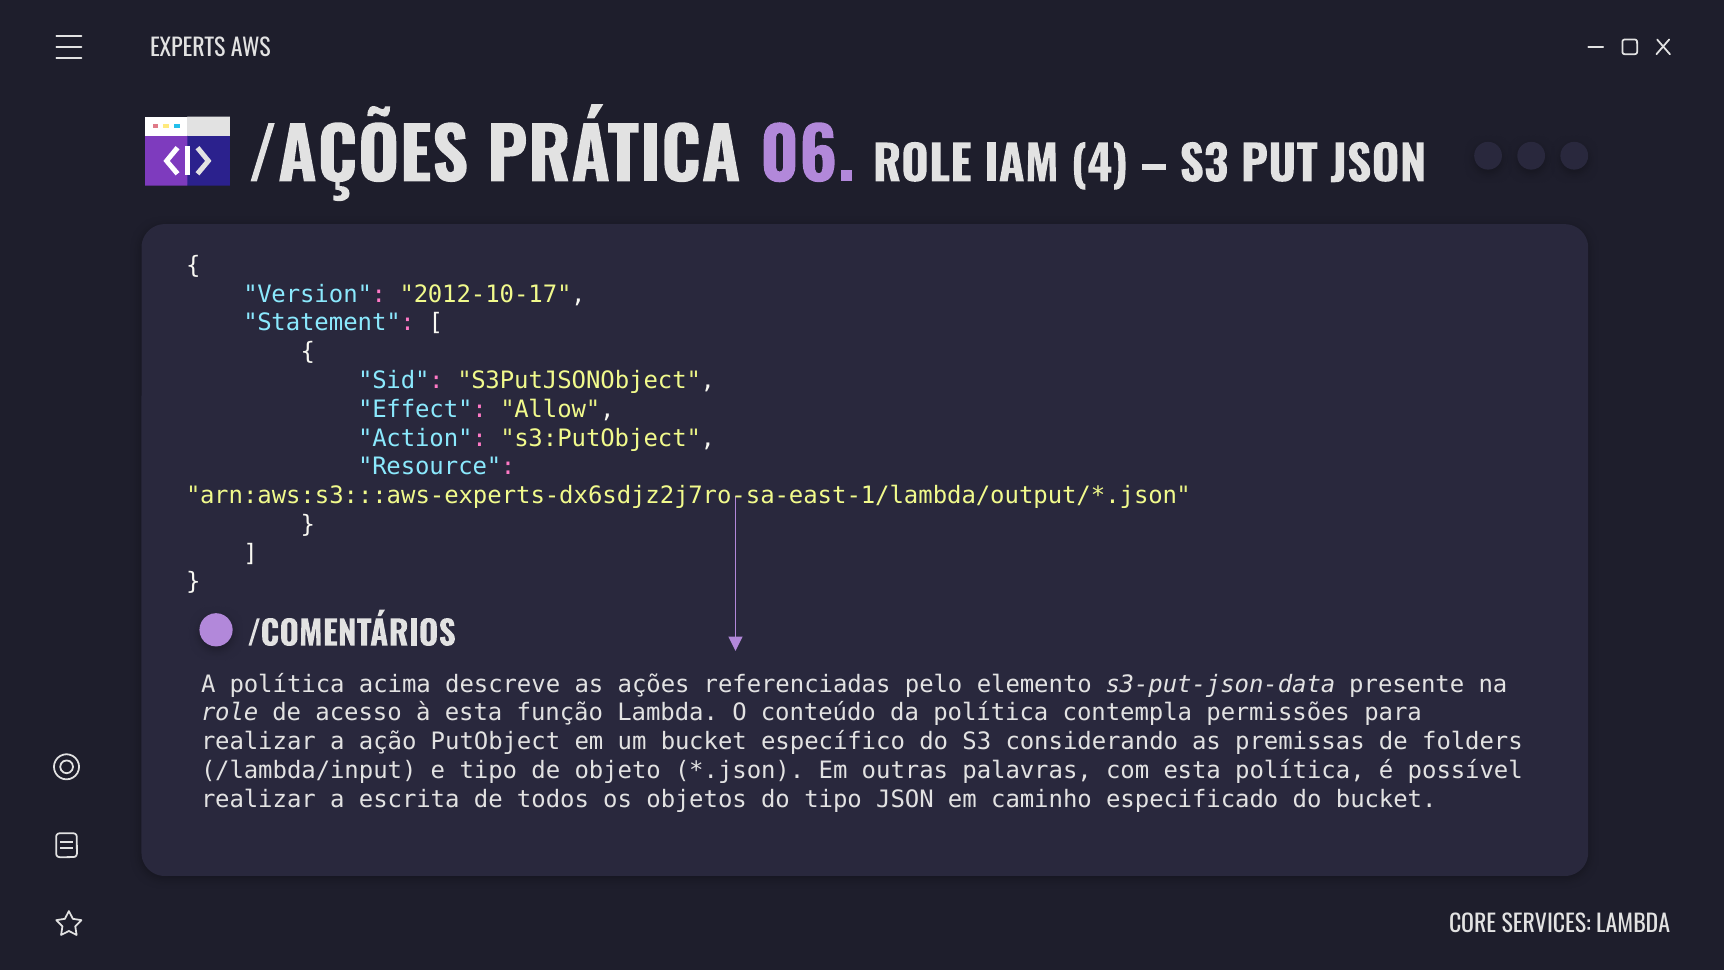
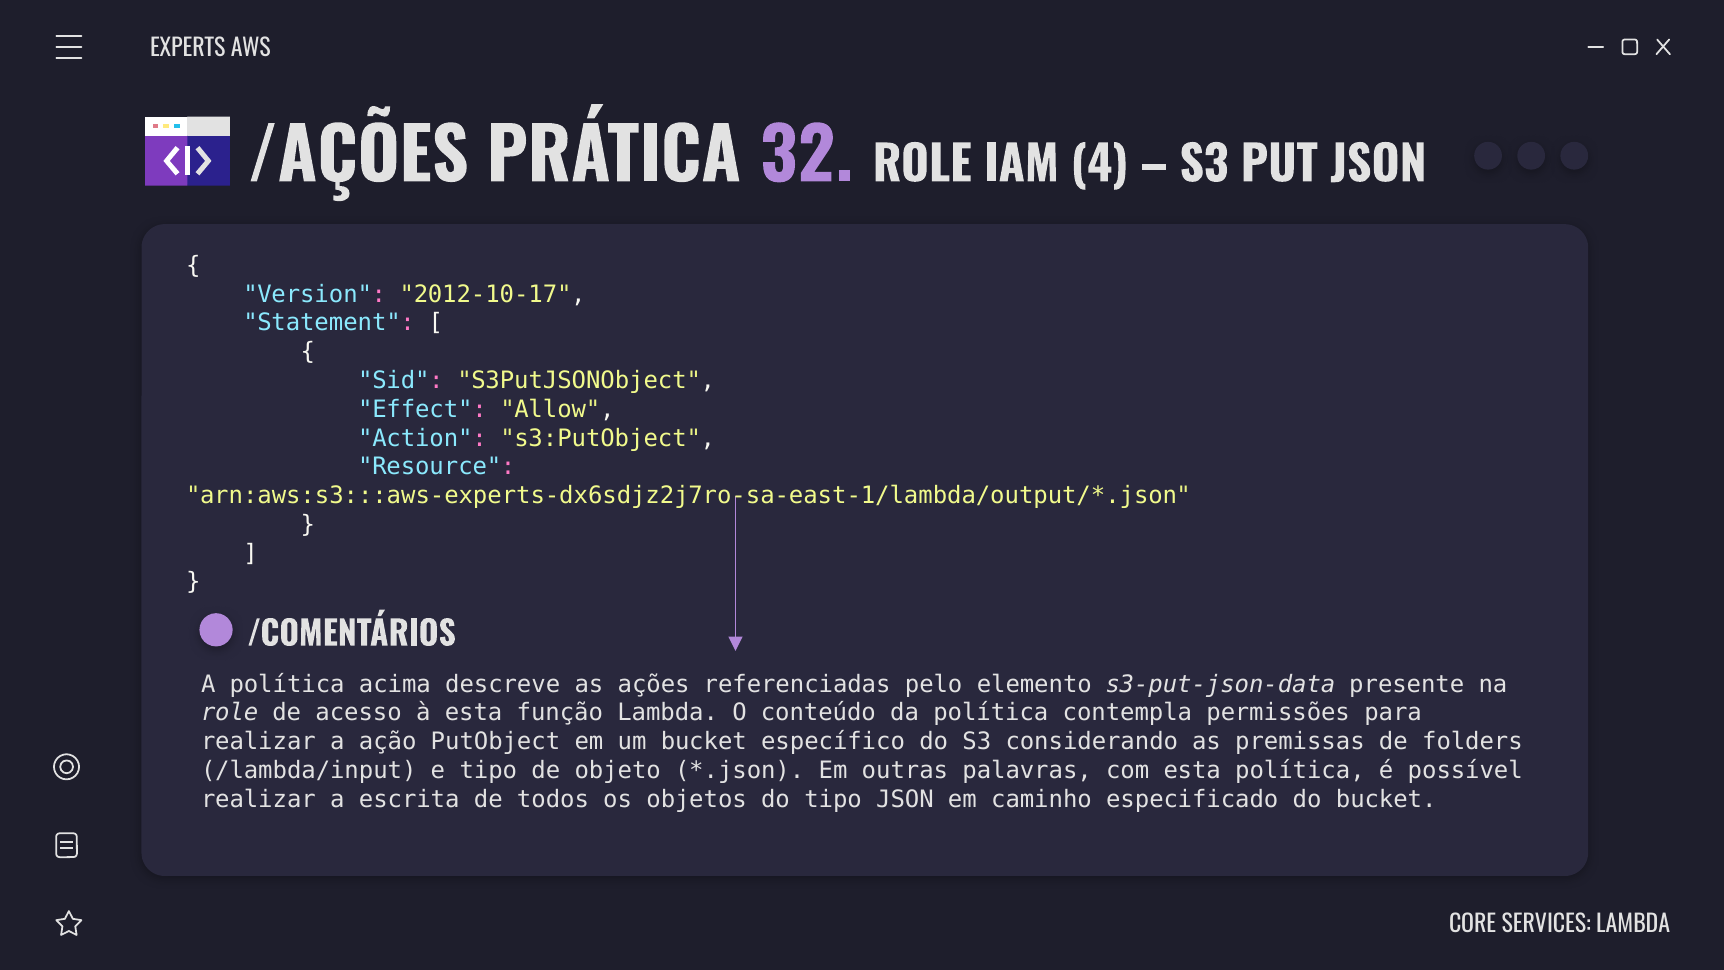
06: 06 -> 32 (807, 158)
